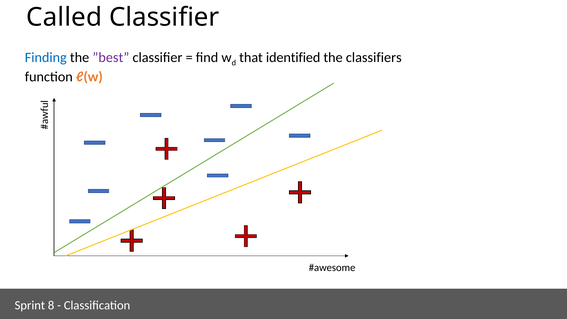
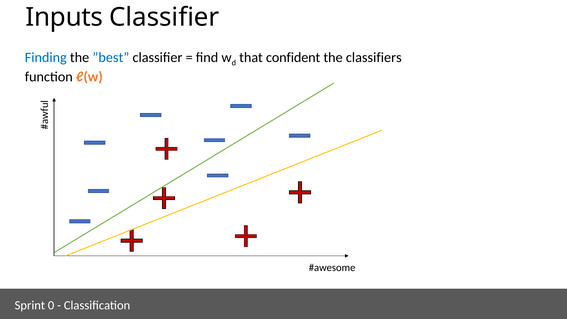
Called: Called -> Inputs (64, 17)
”best colour: purple -> blue (111, 57)
identified: identified -> confident (293, 57)
8: 8 -> 0 (51, 305)
